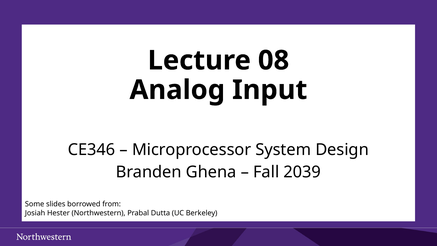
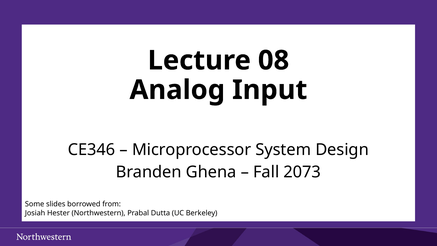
2039: 2039 -> 2073 (302, 172)
